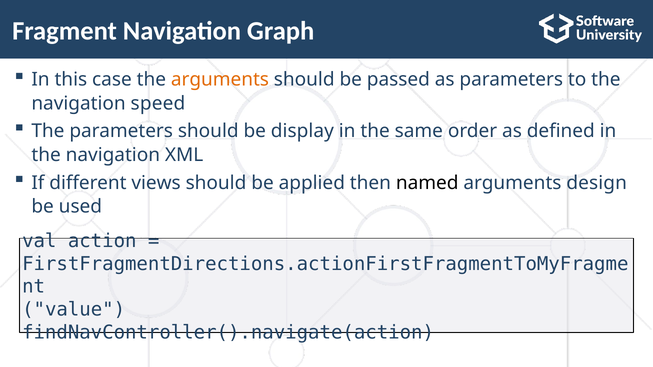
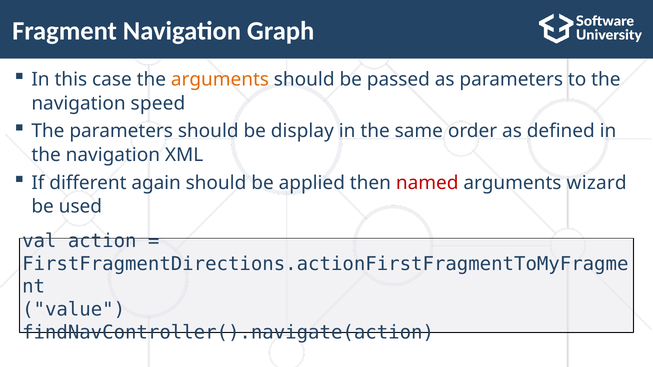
views: views -> again (156, 183)
named colour: black -> red (427, 183)
design: design -> wizard (597, 183)
